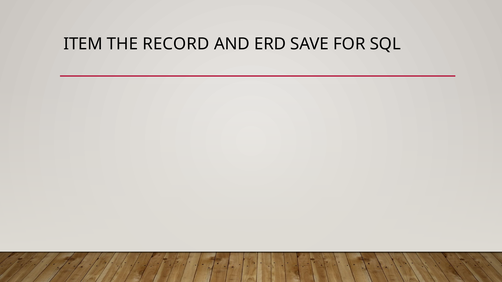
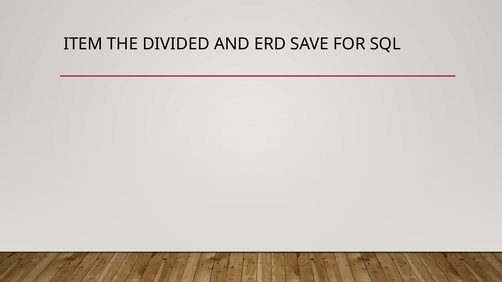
RECORD: RECORD -> DIVIDED (176, 44)
